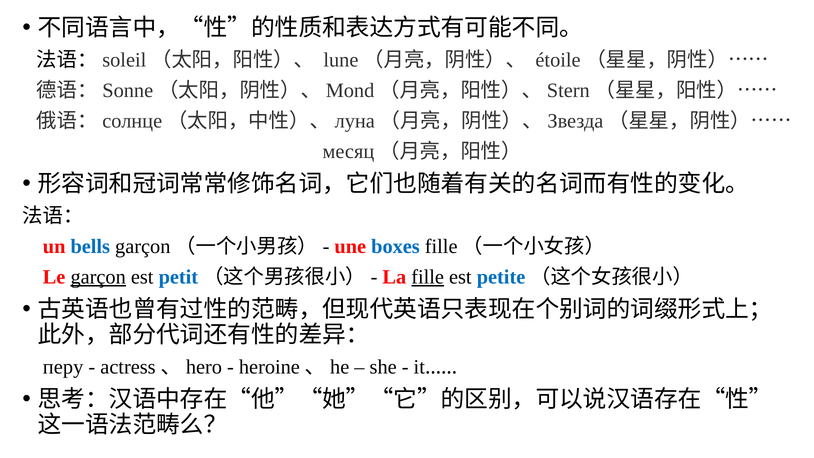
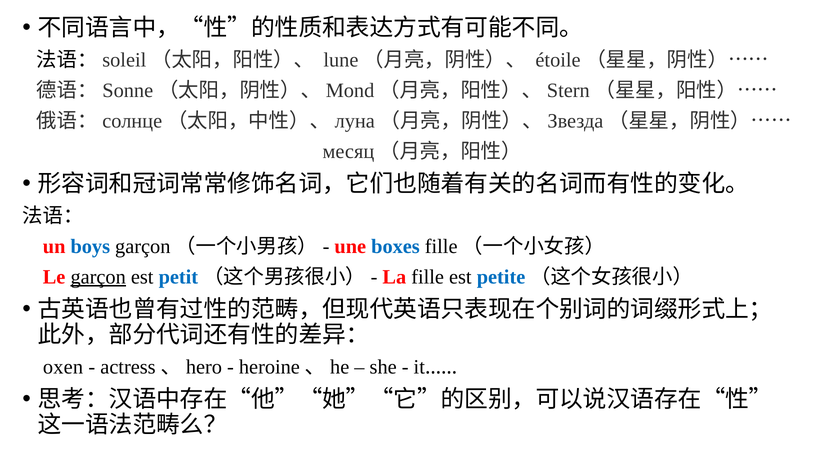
bells: bells -> boys (90, 246)
fille underline: present -> none (428, 277)
перу: перу -> oxen (63, 367)
